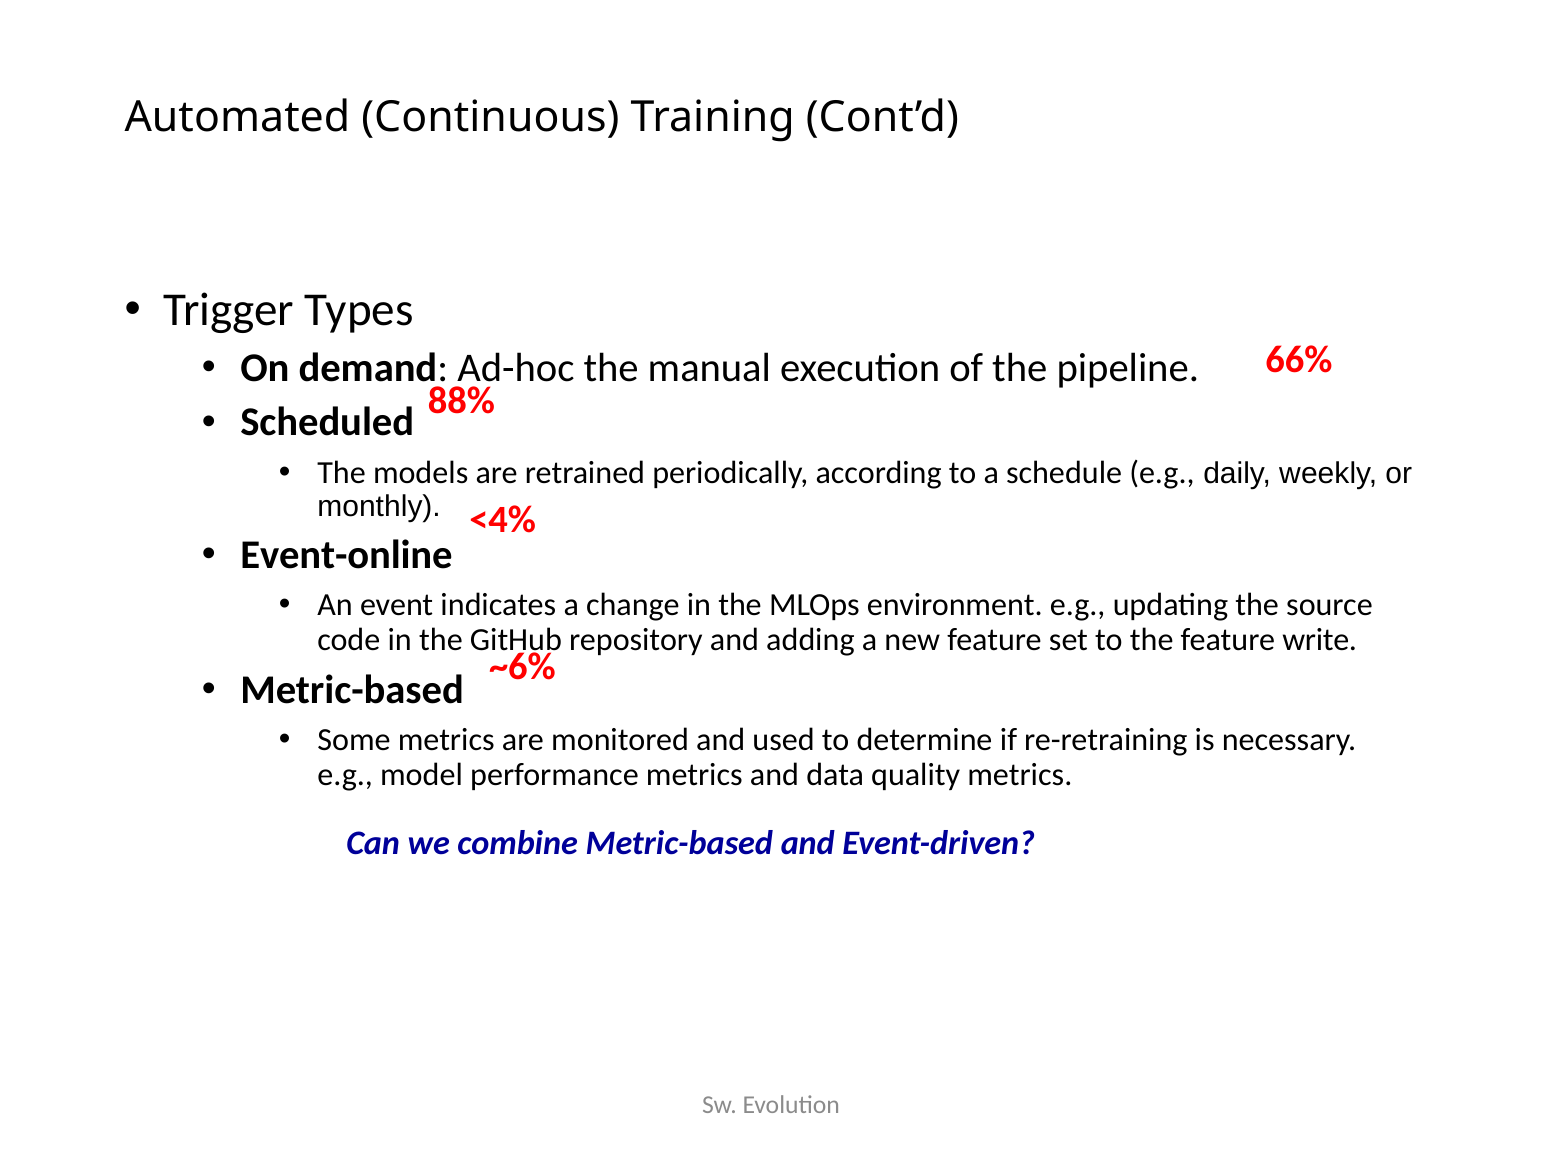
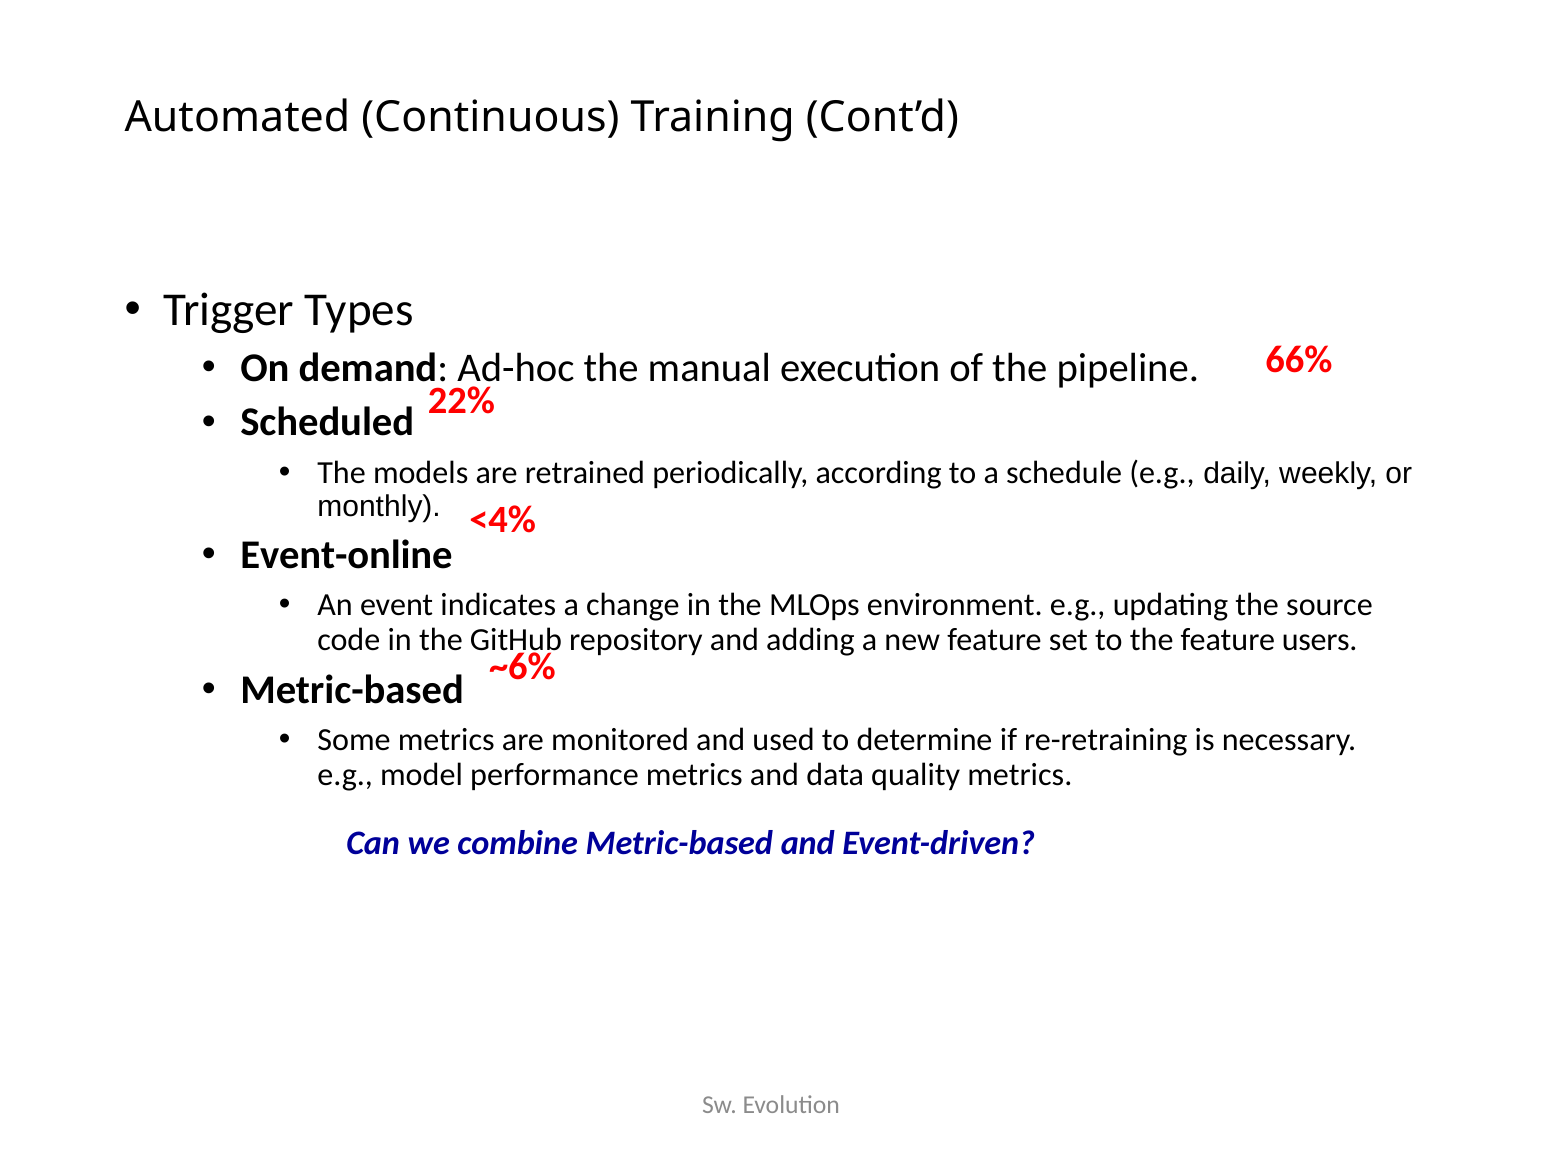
88%: 88% -> 22% (461, 401)
write: write -> users (1320, 640)
